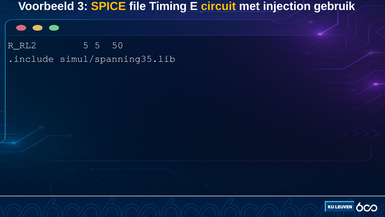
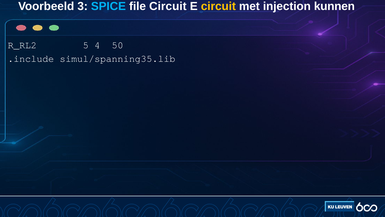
SPICE colour: yellow -> light blue (108, 6)
file Timing: Timing -> Circuit (168, 6)
gebruik: gebruik -> kunnen (334, 6)
5 5: 5 -> 4 (97, 45)
